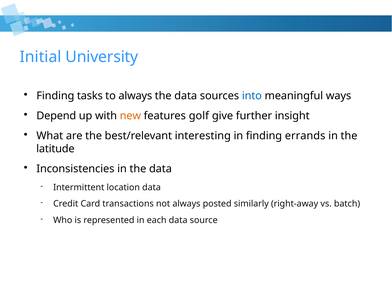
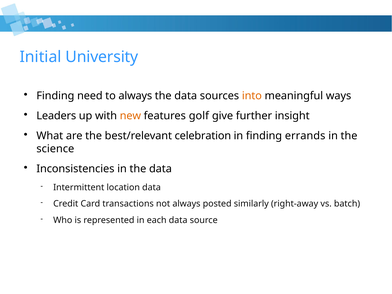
tasks: tasks -> need (90, 96)
into colour: blue -> orange (252, 96)
Depend: Depend -> Leaders (56, 116)
interesting: interesting -> celebration (203, 136)
latitude: latitude -> science (55, 149)
